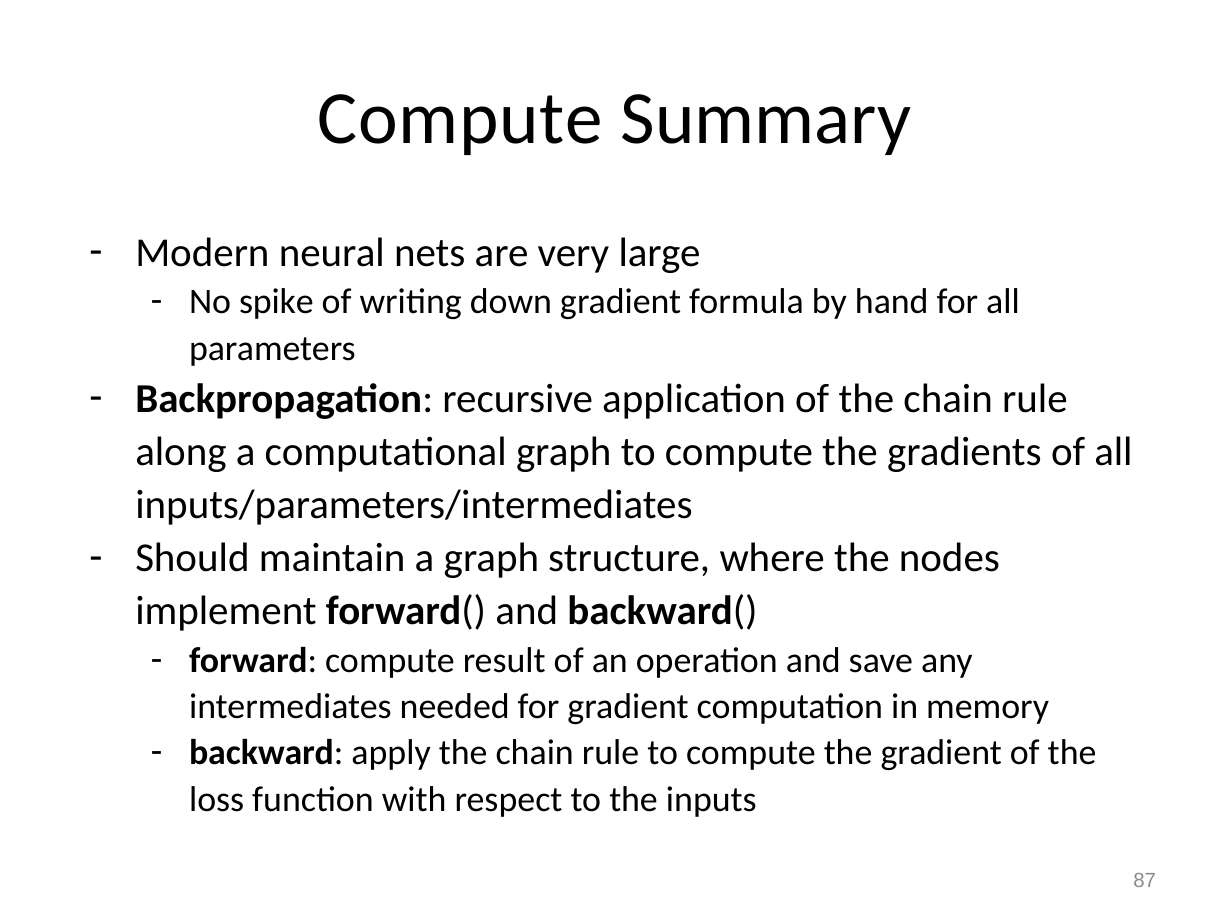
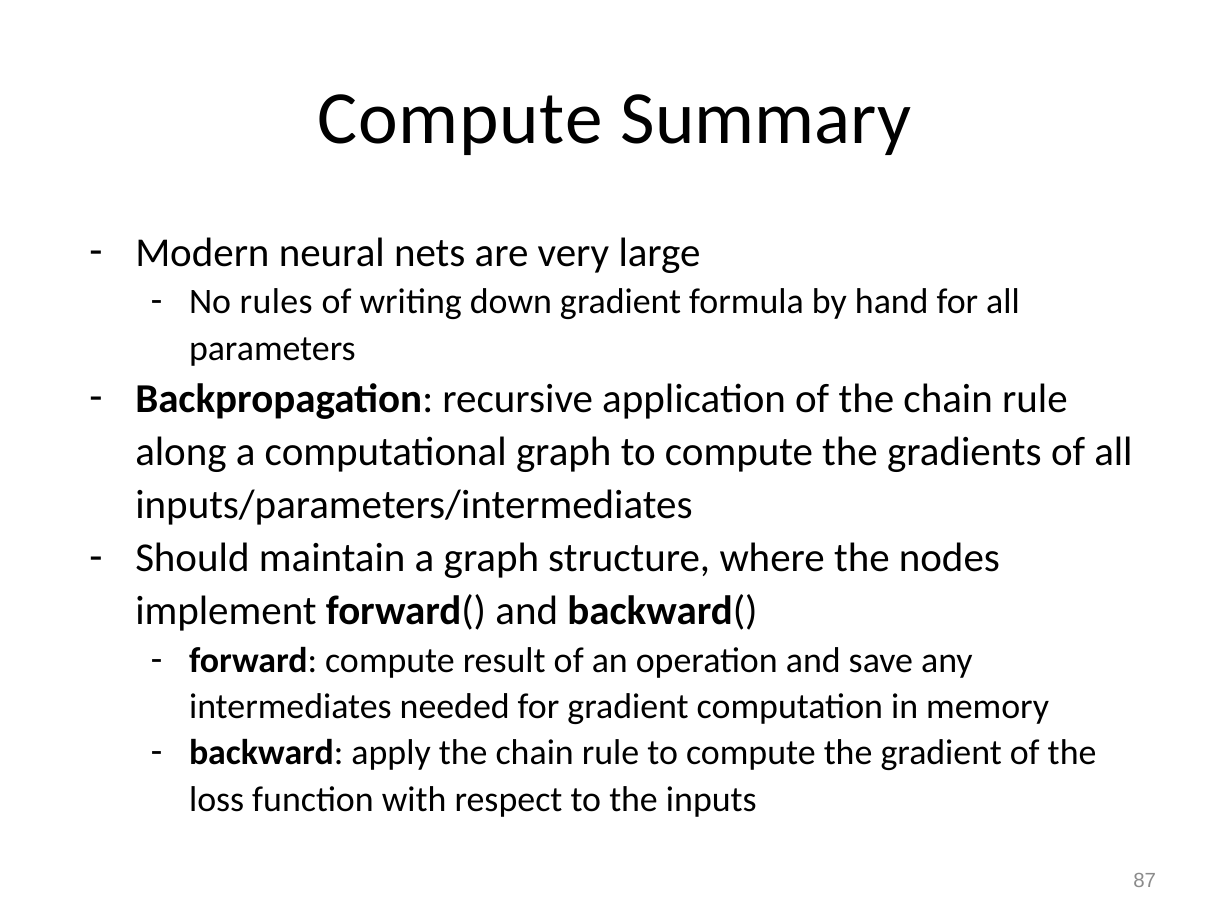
spike: spike -> rules (276, 302)
